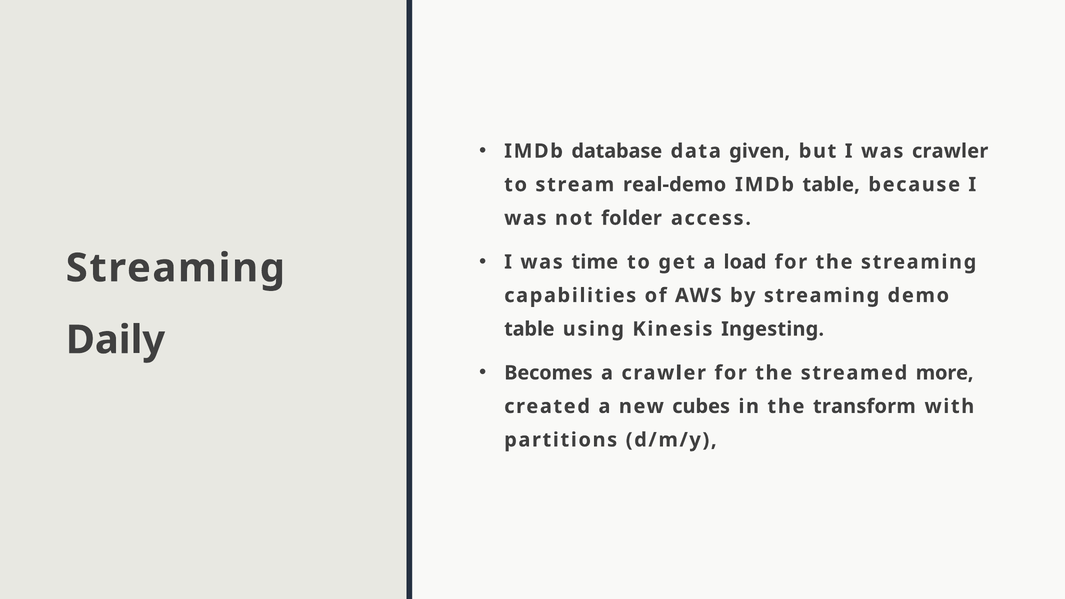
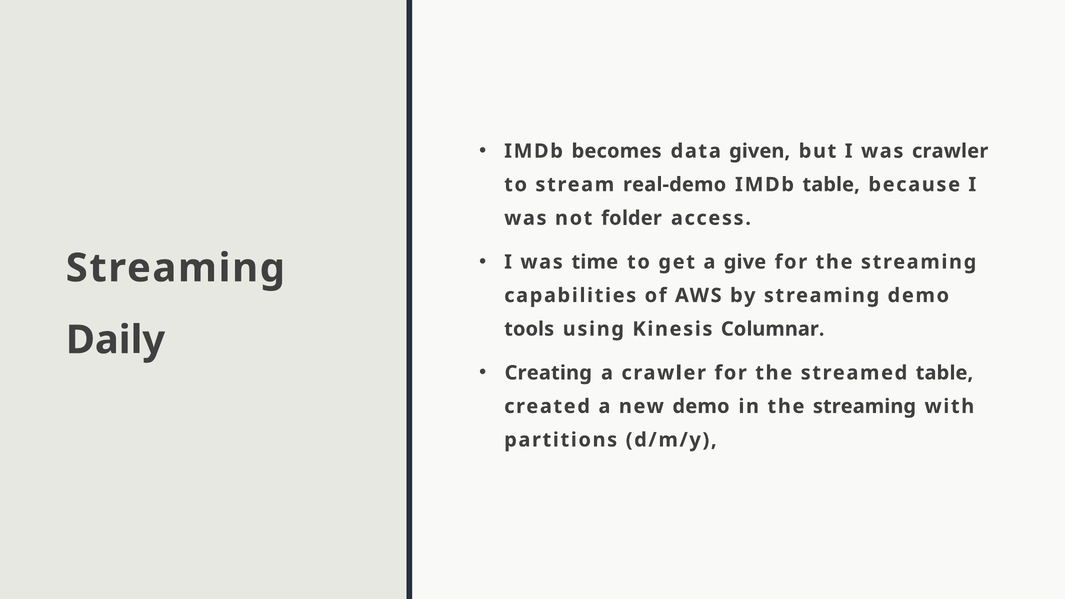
database: database -> becomes (617, 151)
load: load -> give (745, 262)
table: table -> tools (529, 329)
Ingesting: Ingesting -> Columnar (773, 329)
Becomes: Becomes -> Creating (548, 373)
streamed more: more -> table (944, 373)
new cubes: cubes -> demo (701, 406)
in the transform: transform -> streaming (864, 406)
